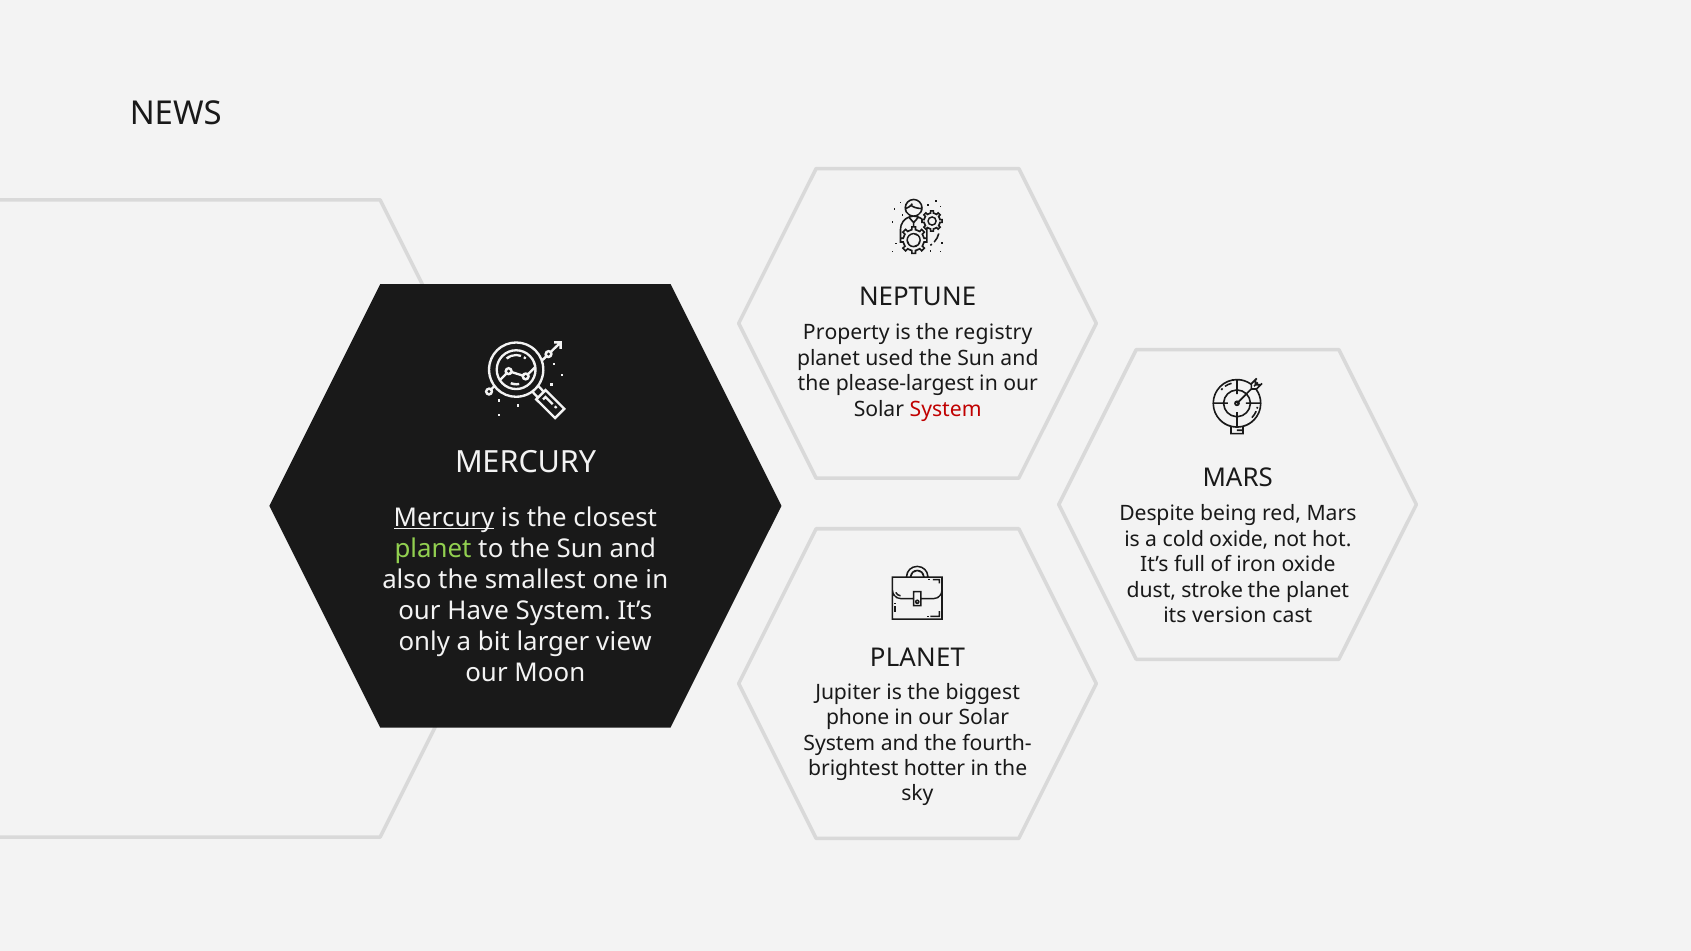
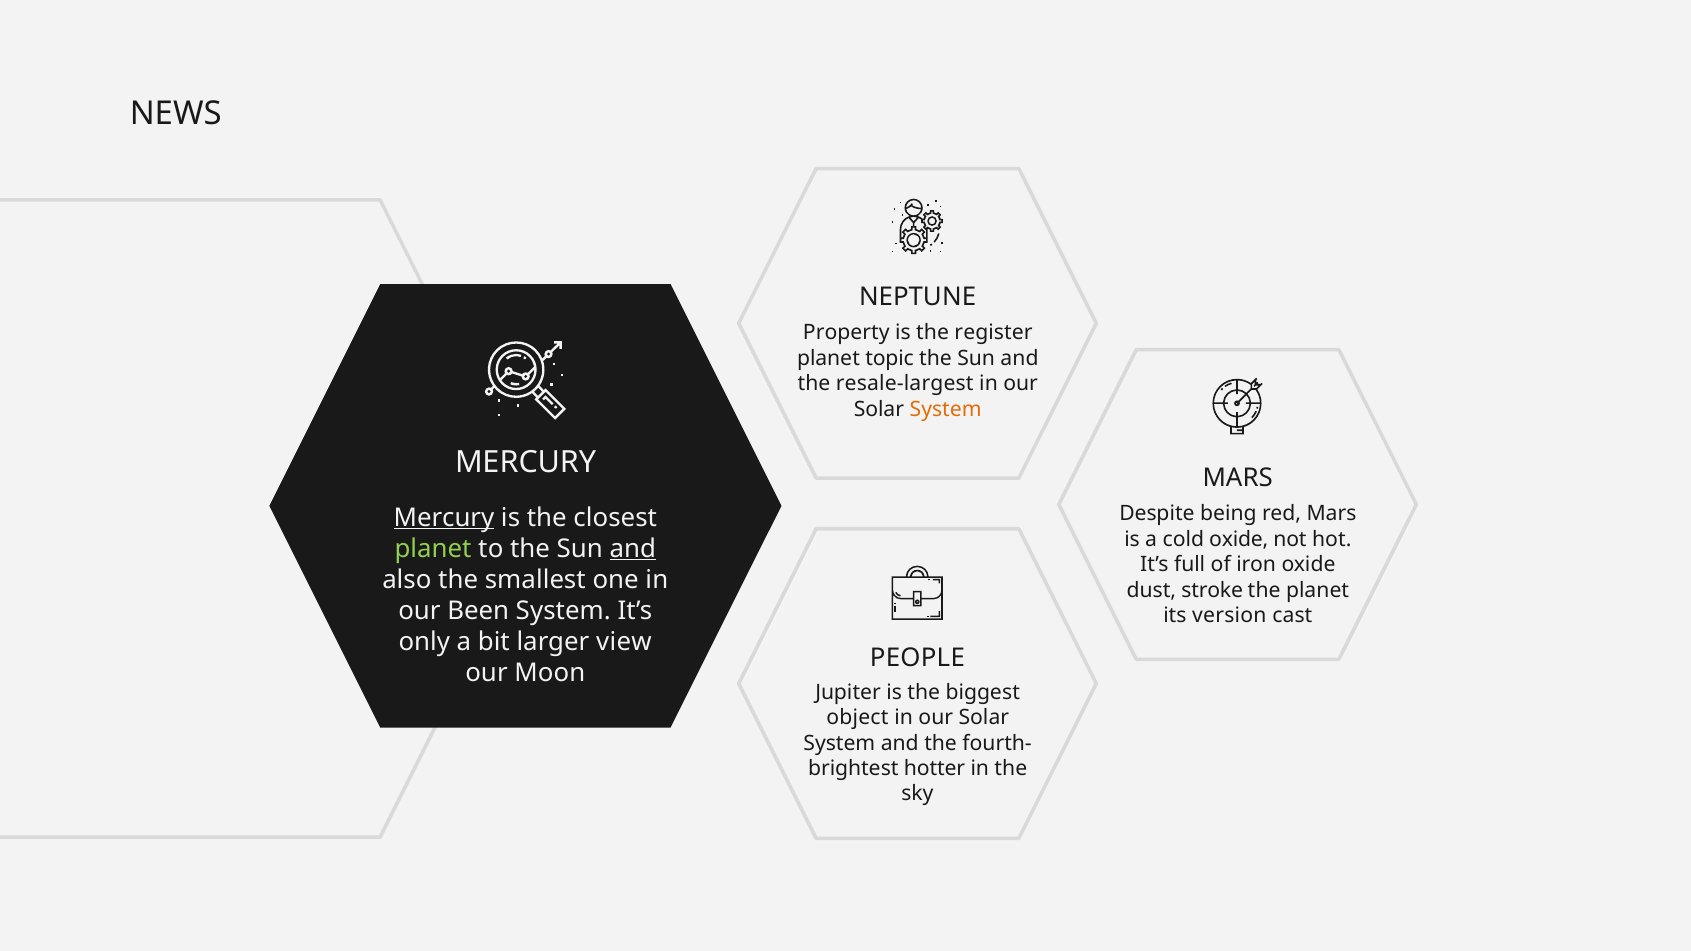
registry: registry -> register (994, 333)
used: used -> topic (890, 358)
please-largest: please-largest -> resale-largest (905, 384)
System colour: red -> orange (946, 409)
and underline: none -> present (633, 549)
Have: Have -> Been (478, 611)
PLANET: PLANET -> PEOPLE (917, 658)
phone: phone -> object (857, 718)
